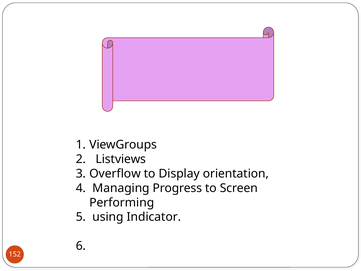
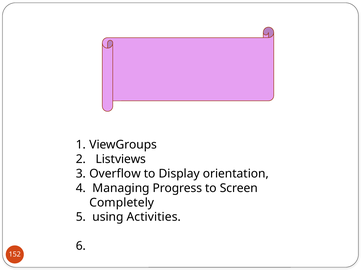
Performing: Performing -> Completely (122, 202)
Indicator: Indicator -> Activities (154, 217)
